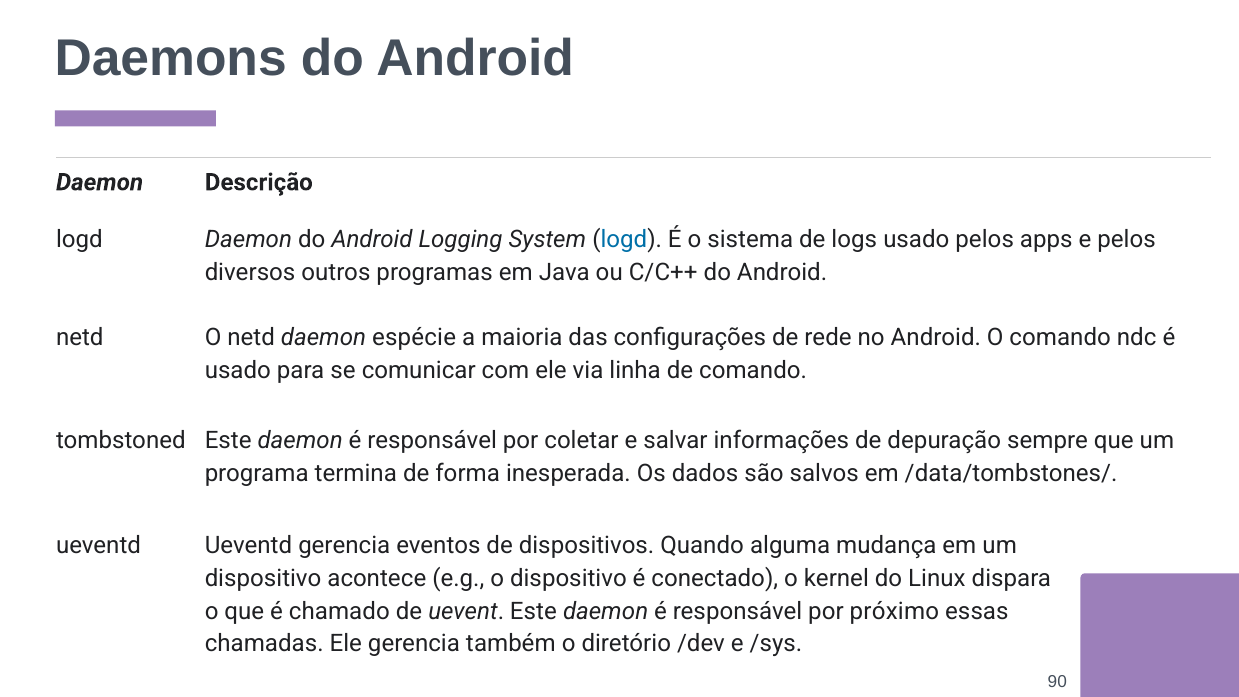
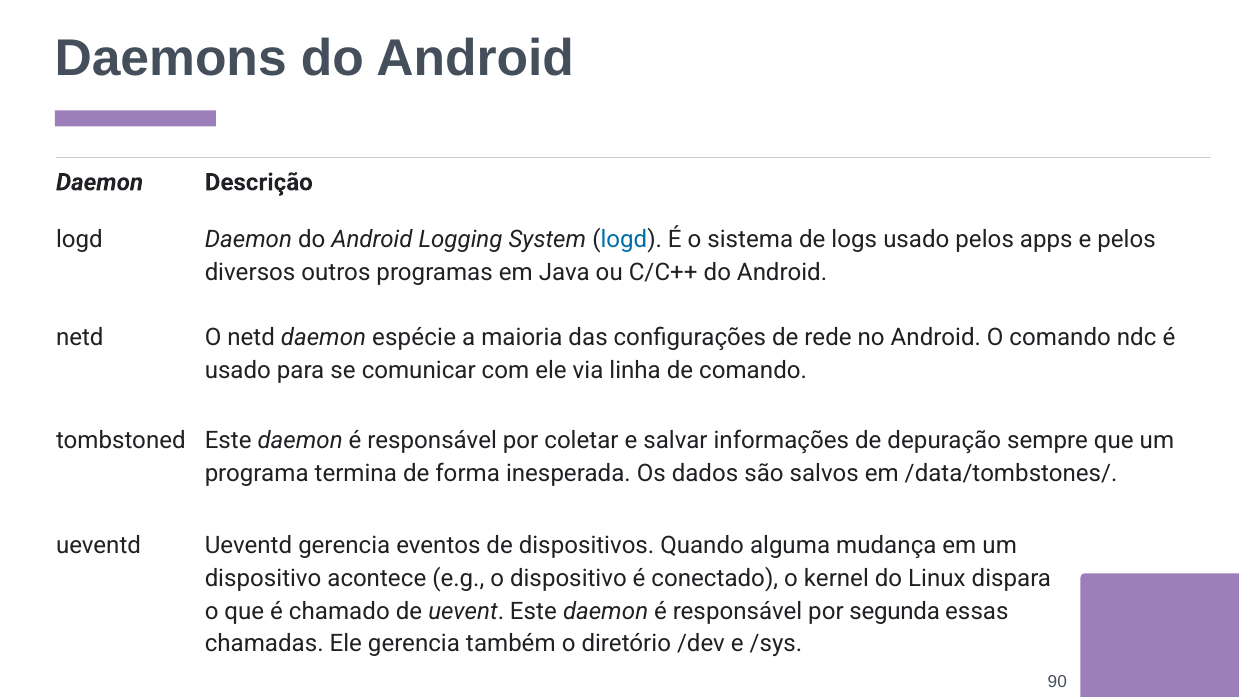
próximo: próximo -> segunda (895, 611)
